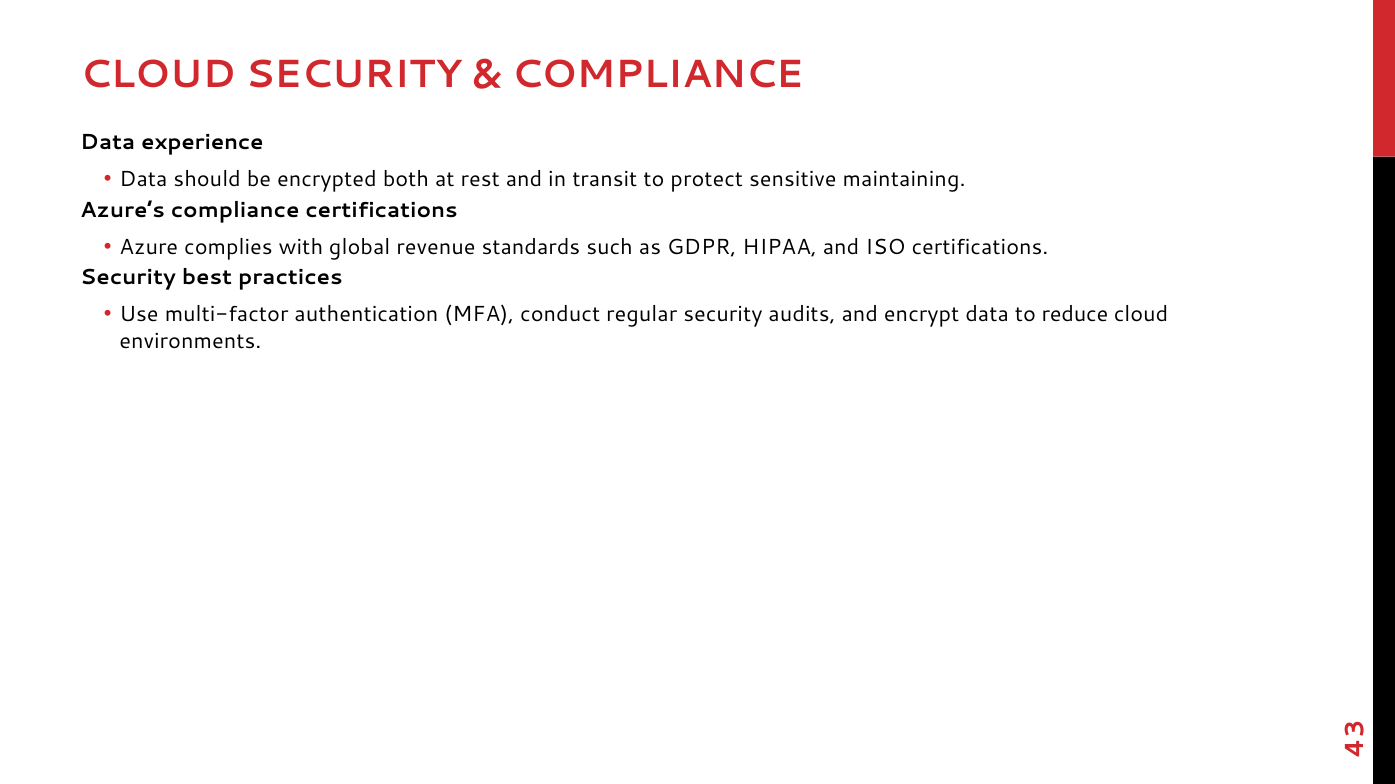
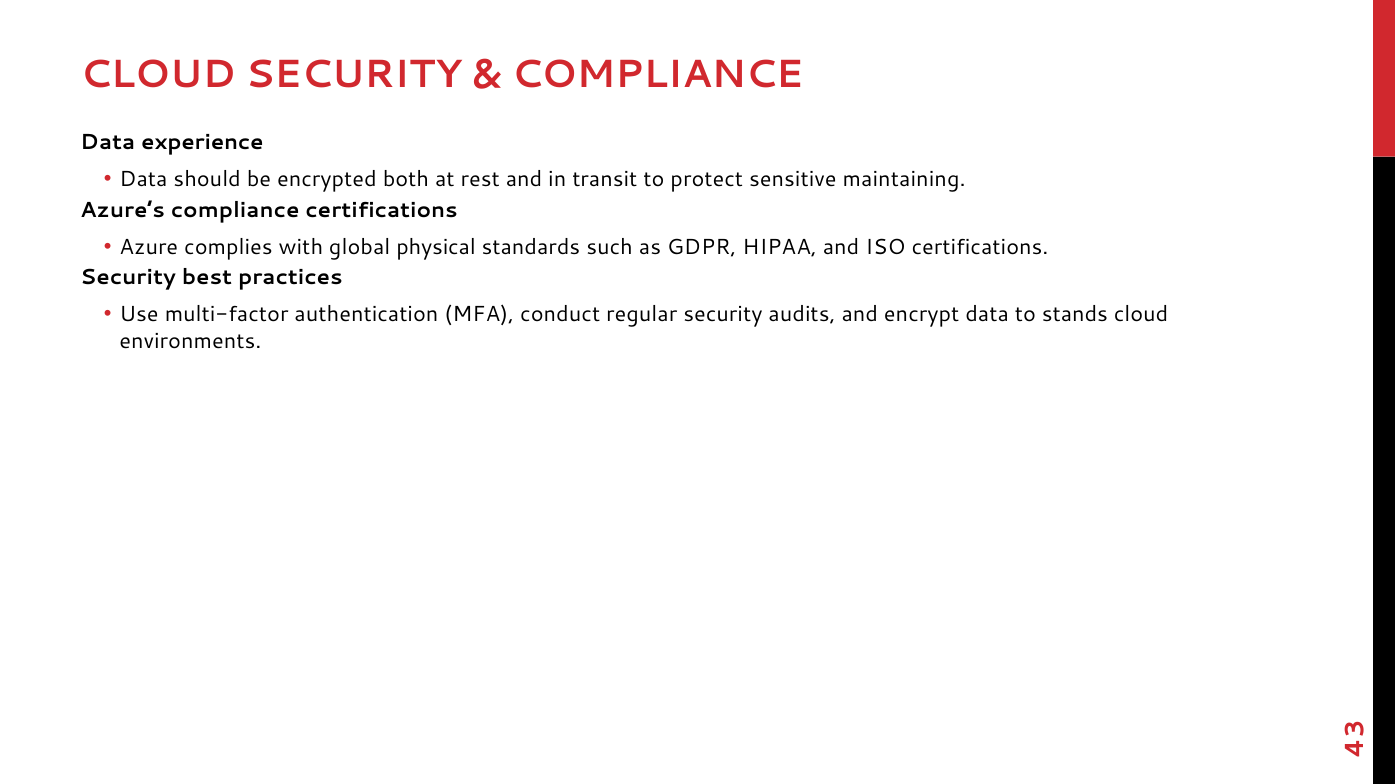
revenue: revenue -> physical (436, 247)
reduce: reduce -> stands (1075, 315)
